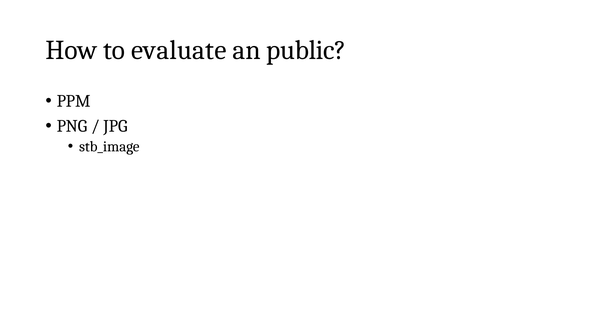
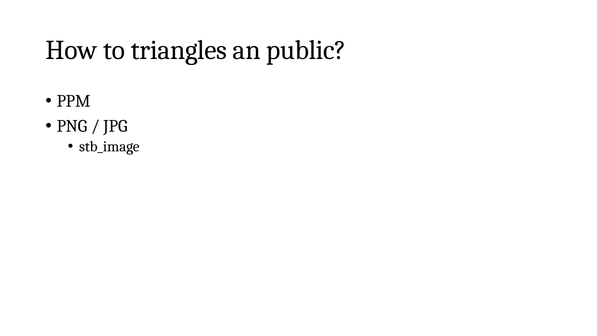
evaluate: evaluate -> triangles (179, 50)
